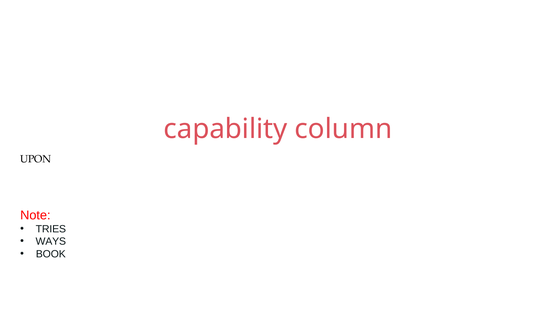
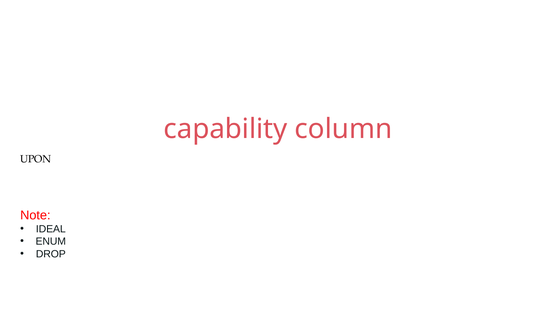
TRIES: TRIES -> IDEAL (51, 229)
WAYS: WAYS -> ENUM (51, 241)
BOOK: BOOK -> DROP (51, 254)
